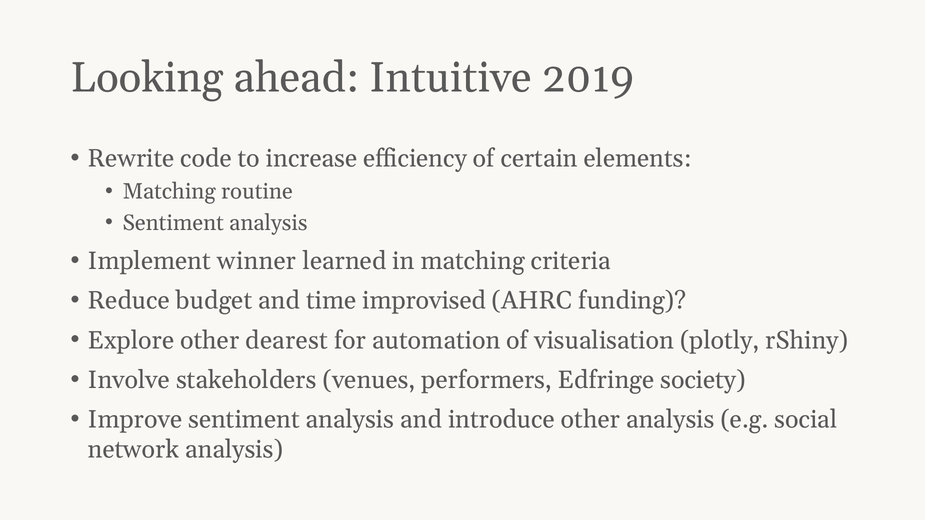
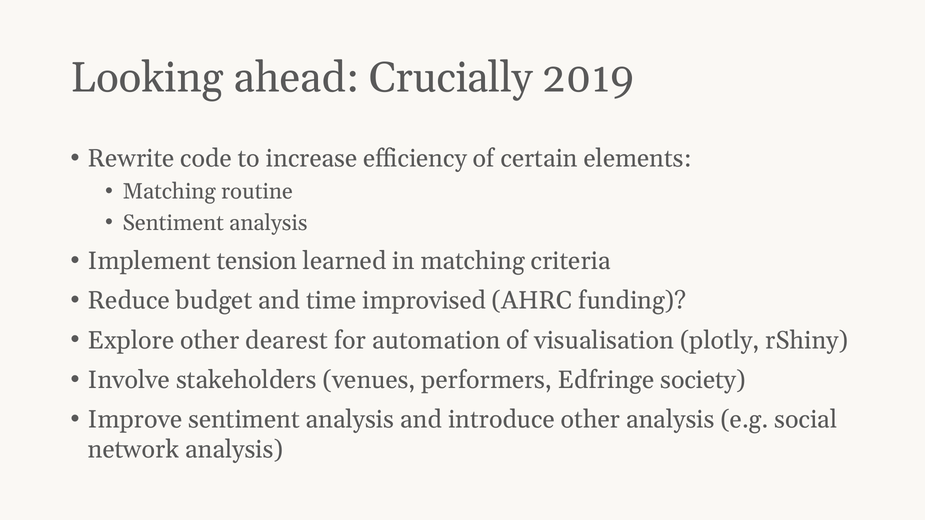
Intuitive: Intuitive -> Crucially (451, 78)
winner: winner -> tension (257, 261)
